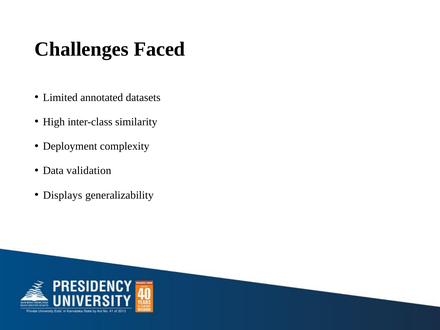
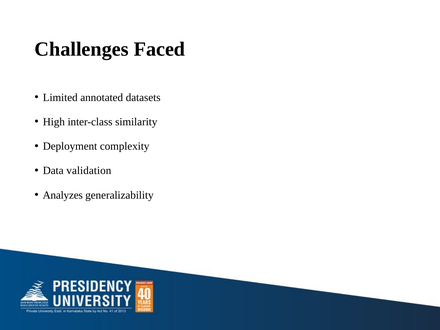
Displays: Displays -> Analyzes (63, 195)
